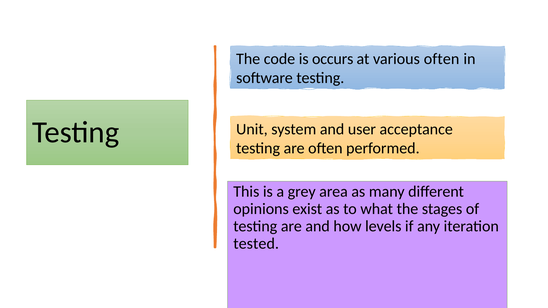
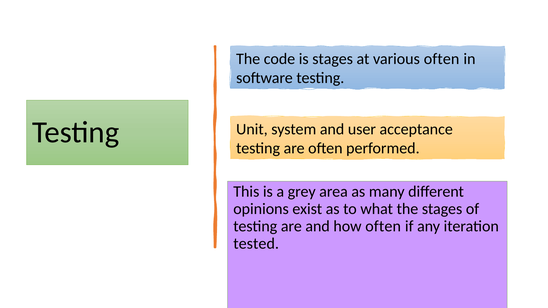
is occurs: occurs -> stages (333, 59)
how levels: levels -> often (383, 226)
